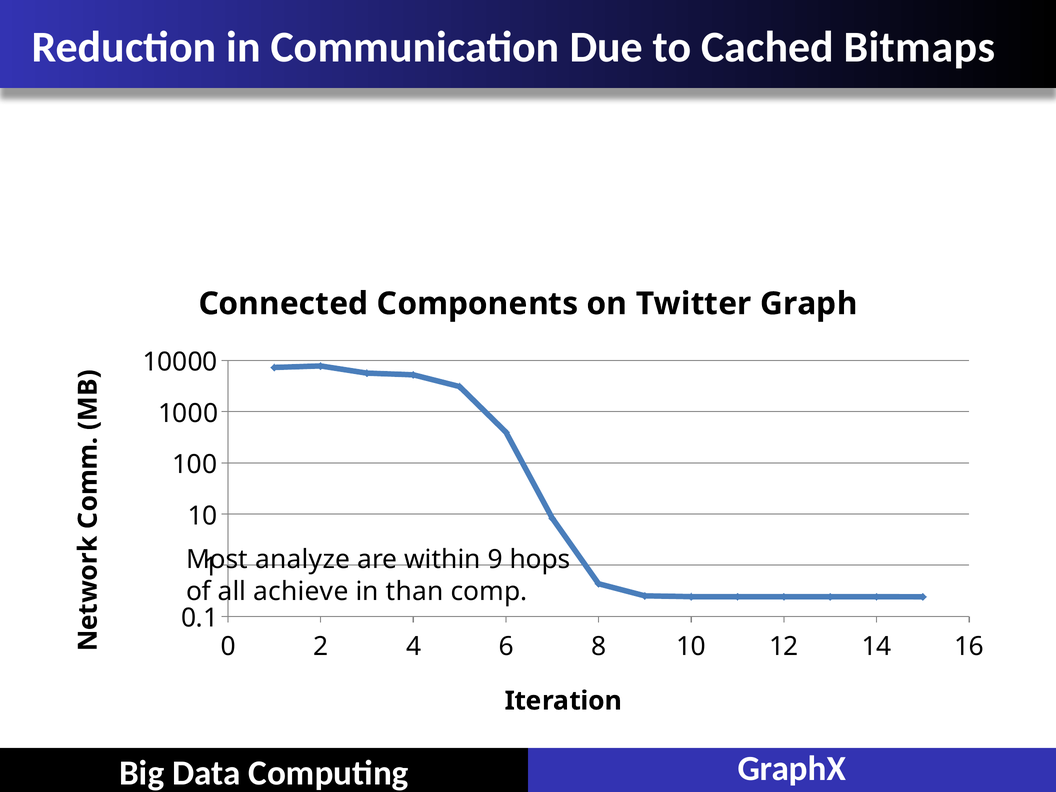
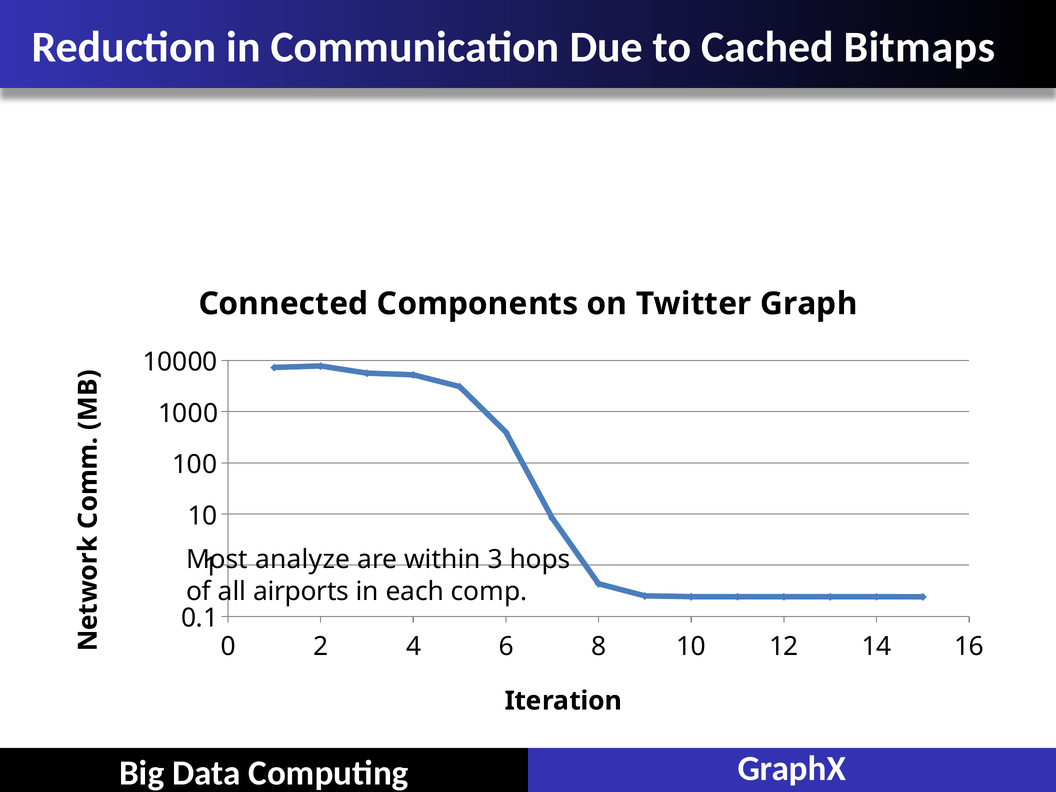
9: 9 -> 3 (495, 560)
achieve: achieve -> airports (301, 591)
than: than -> each (415, 591)
